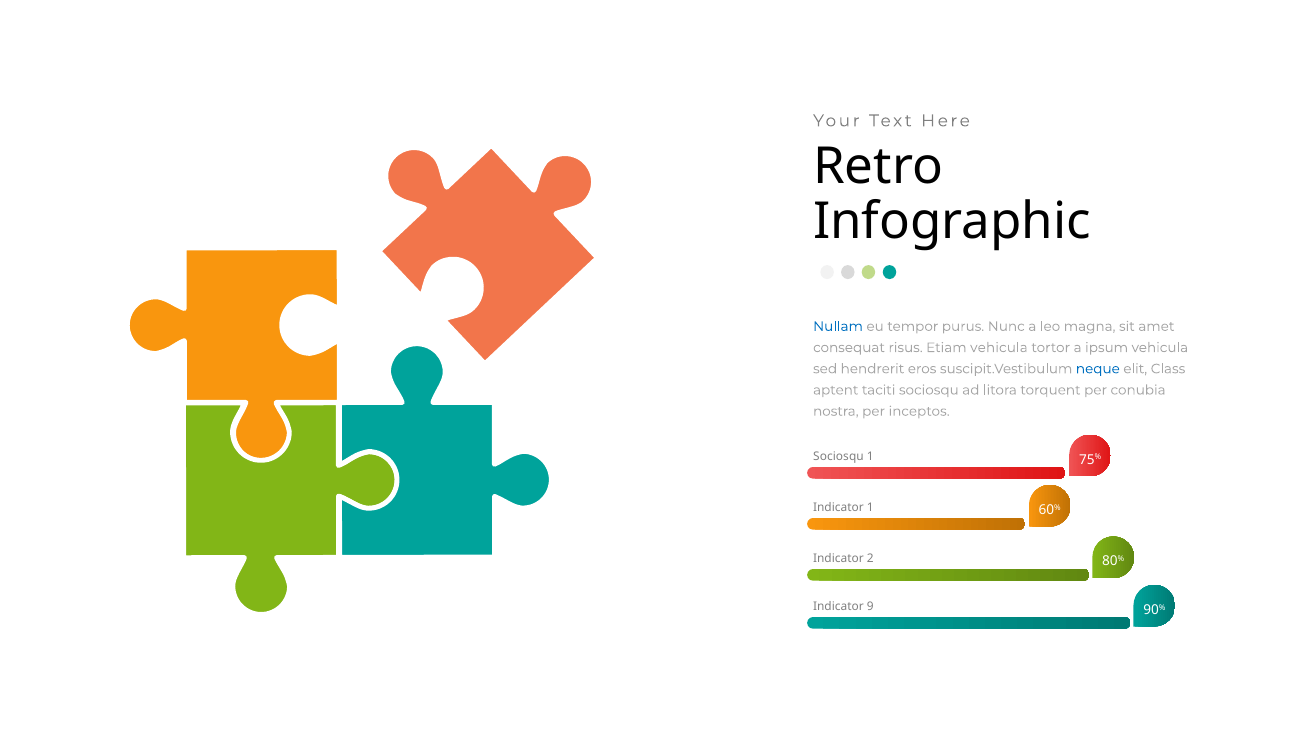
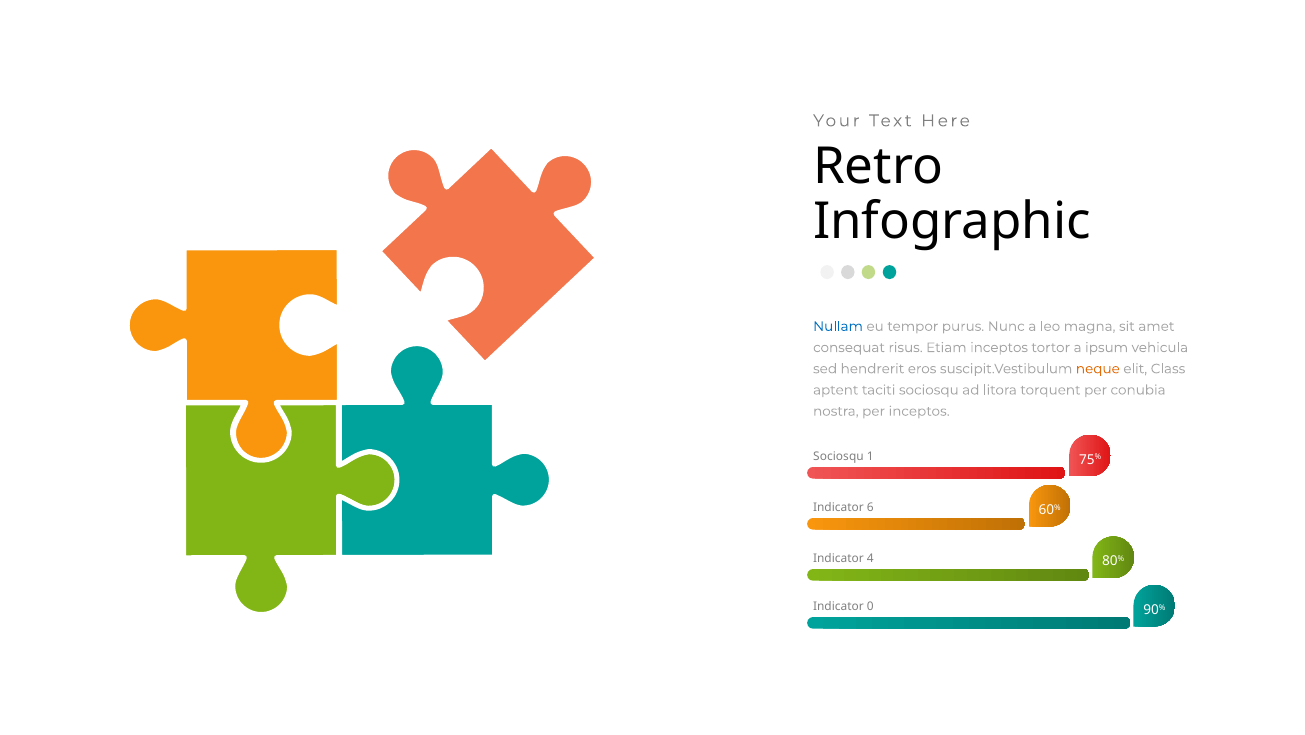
Etiam vehicula: vehicula -> inceptos (999, 348)
neque colour: blue -> orange (1098, 369)
Indicator 1: 1 -> 6 (870, 508)
2: 2 -> 4 (870, 559)
9: 9 -> 0 (870, 607)
